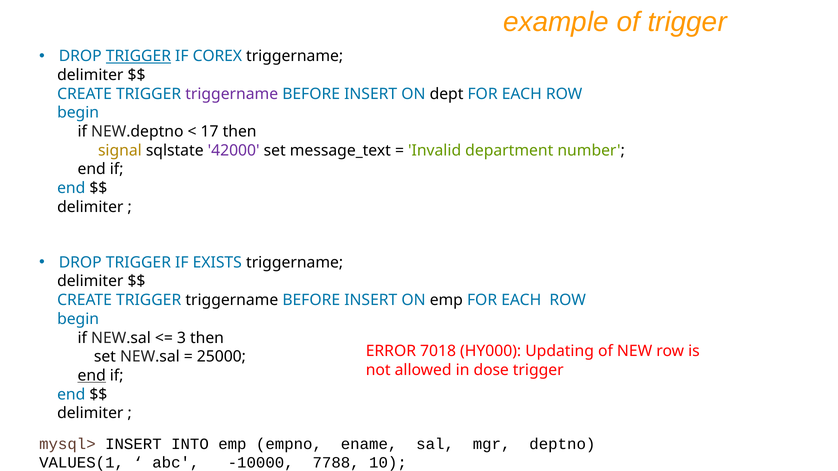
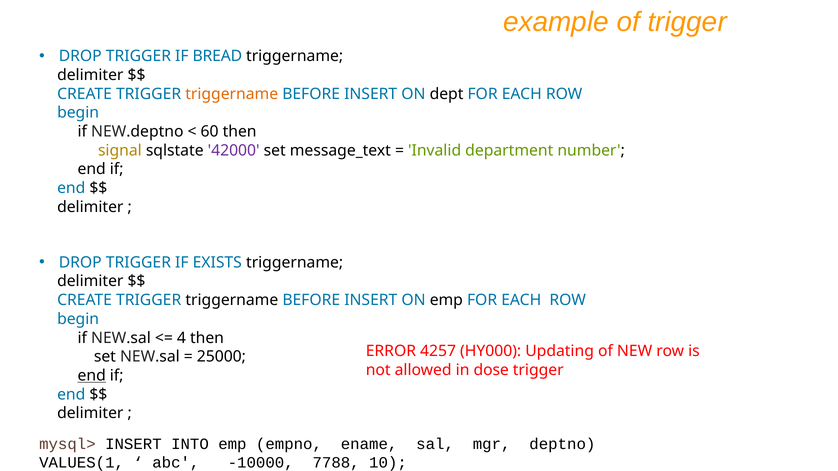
TRIGGER underline: present -> none (138, 56)
COREX: COREX -> BREAD (217, 56)
triggername colour: purple -> orange (232, 94)
17: 17 -> 60 (210, 132)
3: 3 -> 4 (181, 338)
7018: 7018 -> 4257 (438, 351)
